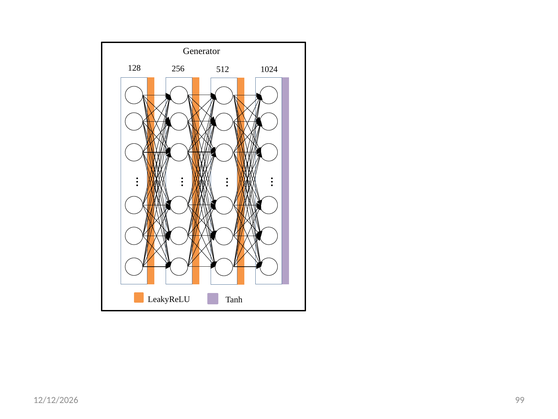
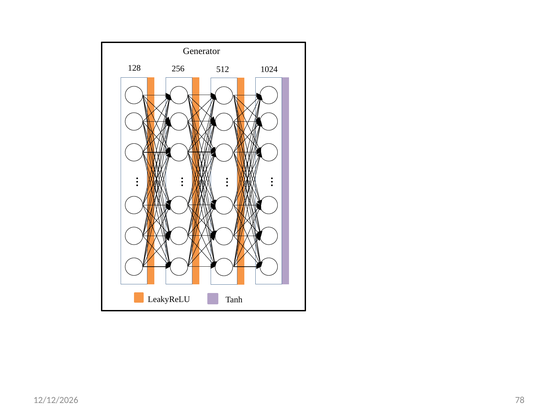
99: 99 -> 78 (520, 400)
